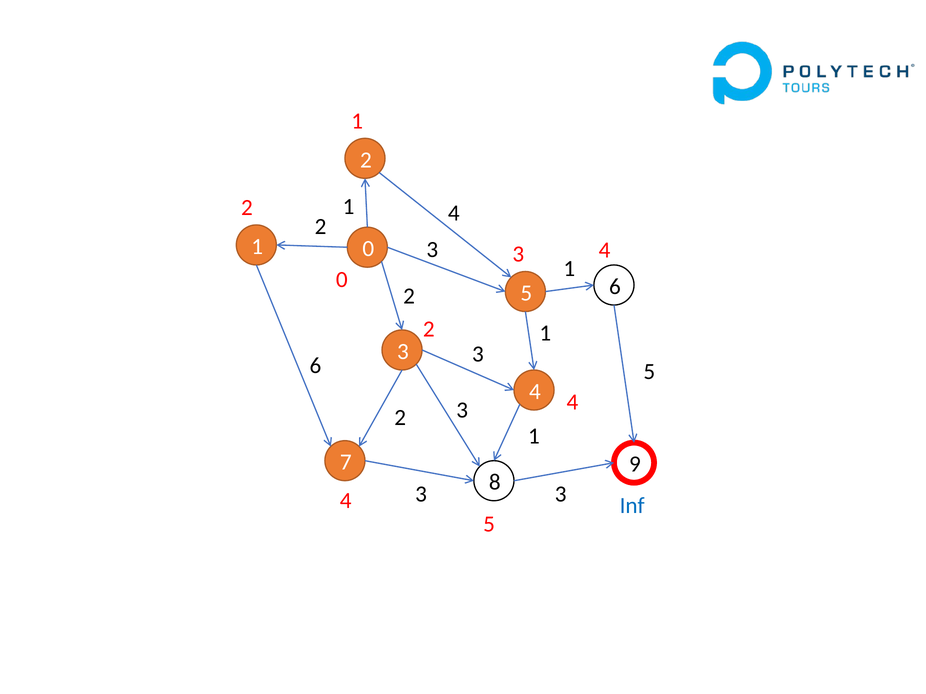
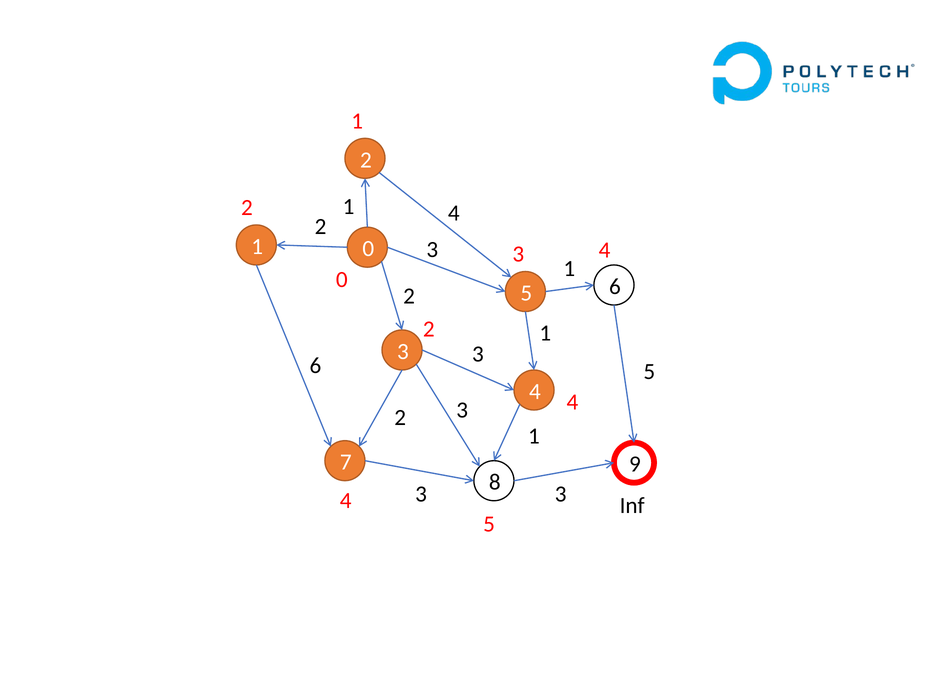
Inf colour: blue -> black (632, 506)
